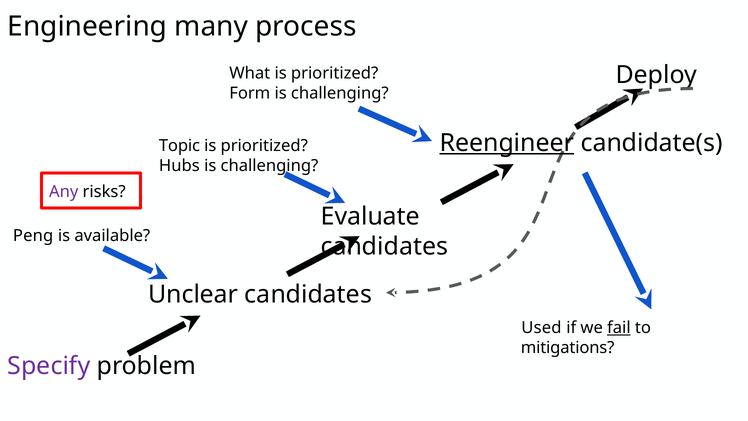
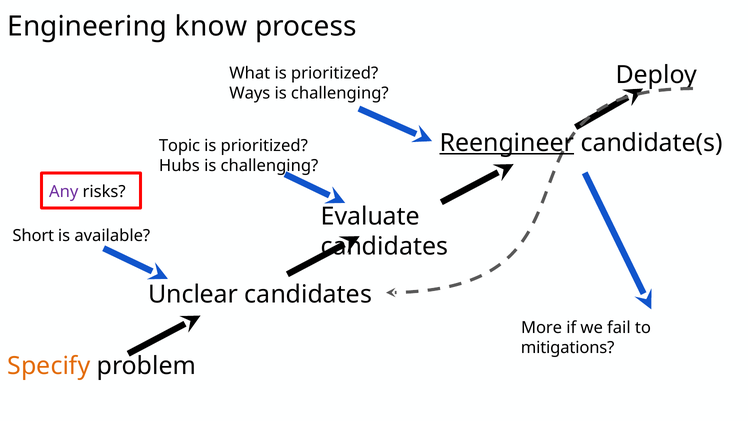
many: many -> know (211, 26)
Form: Form -> Ways (250, 93)
Peng: Peng -> Short (33, 236)
Used: Used -> More (542, 328)
fail underline: present -> none (619, 328)
Specify colour: purple -> orange (49, 366)
